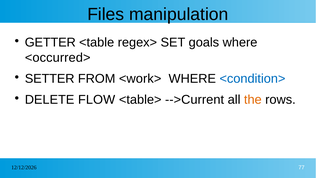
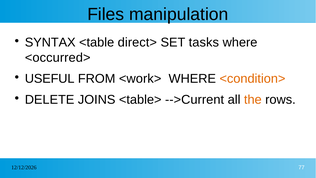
GETTER: GETTER -> SYNTAX (50, 42)
regex>: regex> -> direct> (137, 42)
goals: goals -> tasks (204, 42)
SETTER: SETTER -> USEFUL (50, 79)
<condition> colour: blue -> orange (252, 79)
FLOW: FLOW -> JOINS (97, 100)
